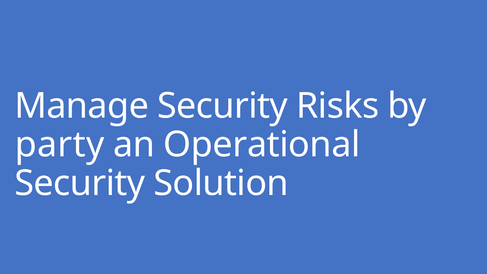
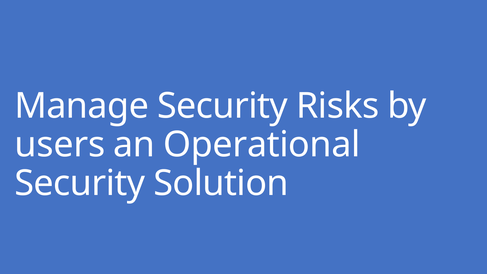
party: party -> users (60, 145)
